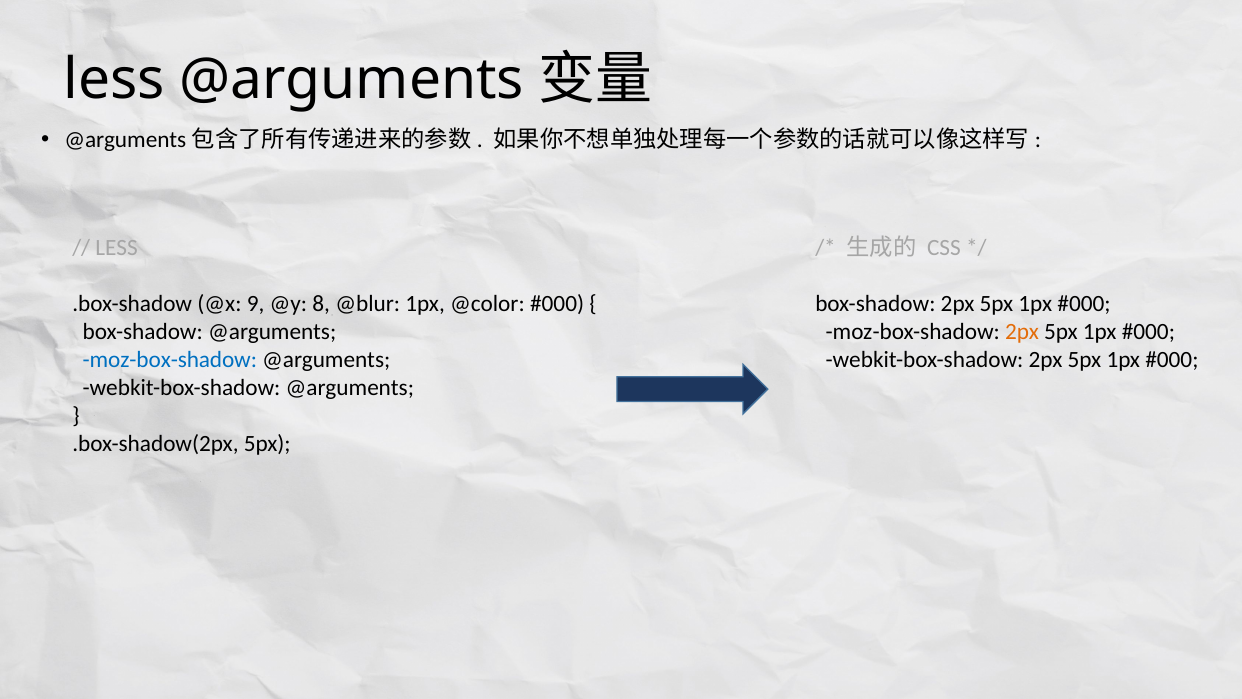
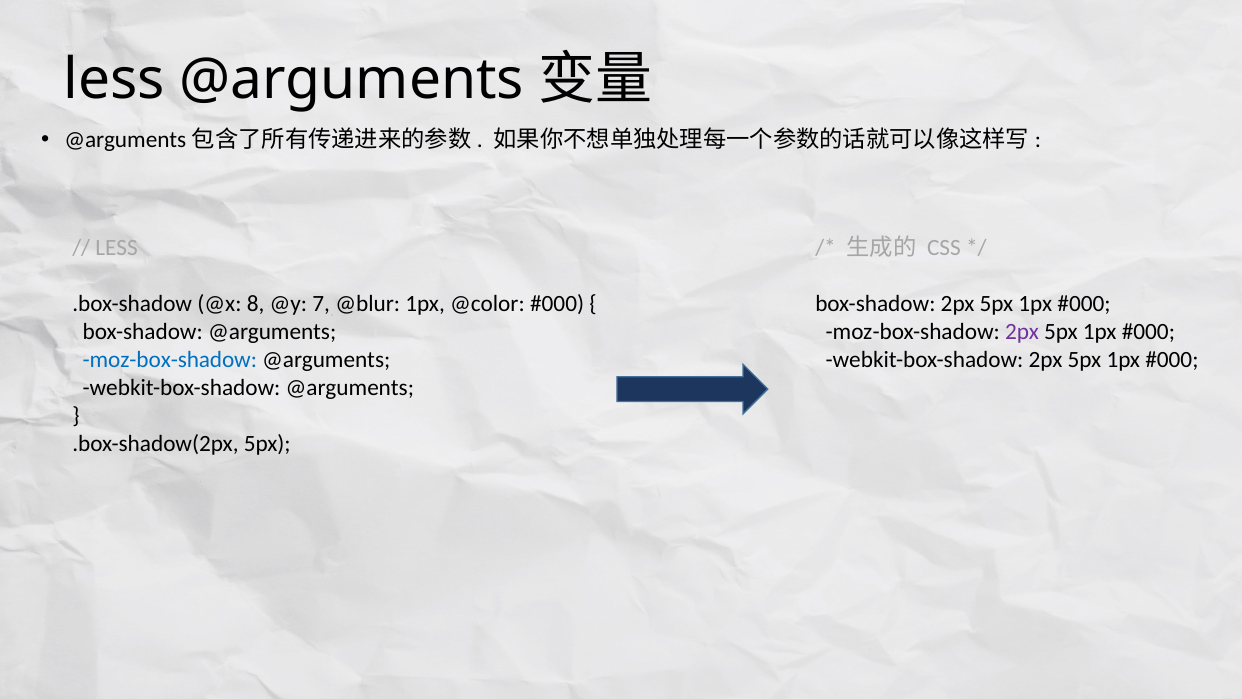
9: 9 -> 8 (256, 304)
8: 8 -> 7 (321, 304)
2px colour: orange -> purple (1022, 332)
